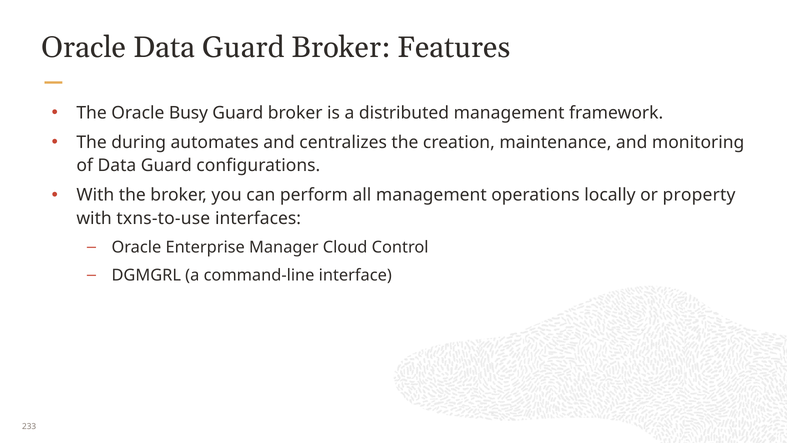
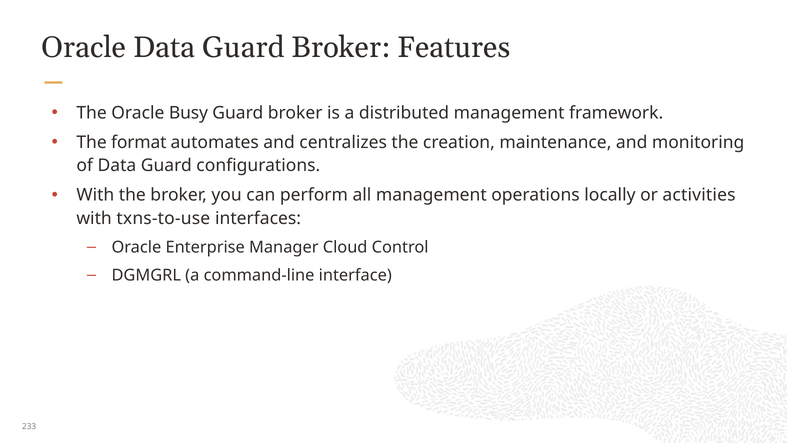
during: during -> format (139, 142)
property: property -> activities (699, 195)
